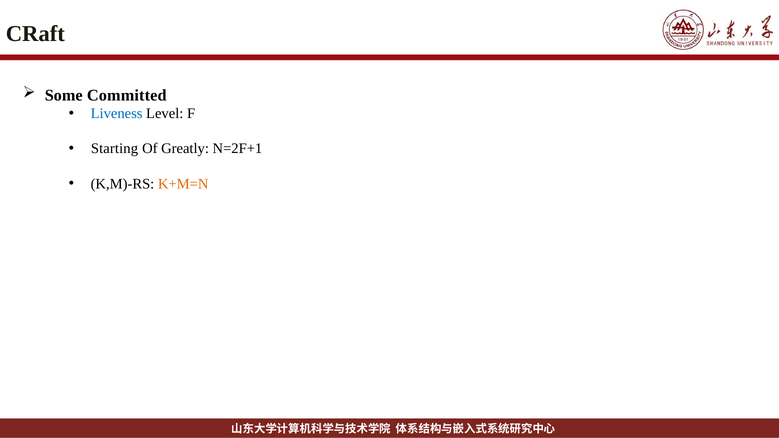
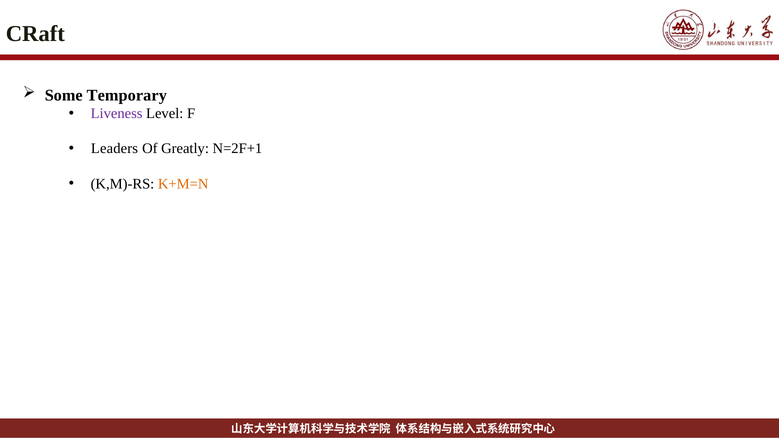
Committed: Committed -> Temporary (127, 95)
Liveness colour: blue -> purple (117, 114)
Starting: Starting -> Leaders (115, 149)
